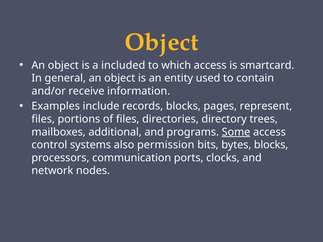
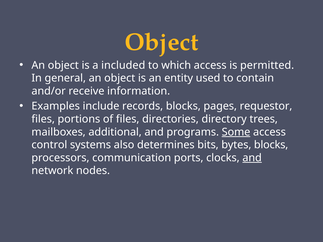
smartcard: smartcard -> permitted (267, 65)
represent: represent -> requestor (266, 106)
permission: permission -> determines (166, 145)
and underline: none -> present (252, 158)
